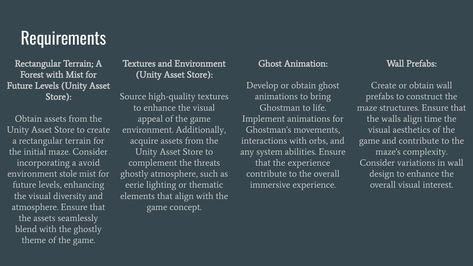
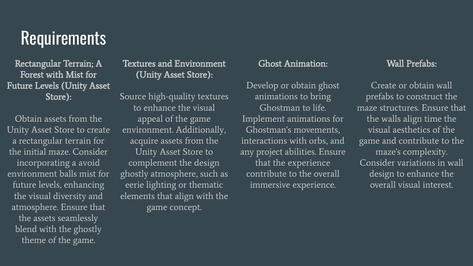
system: system -> project (269, 152)
the threats: threats -> design (207, 163)
stole: stole -> balls (68, 174)
